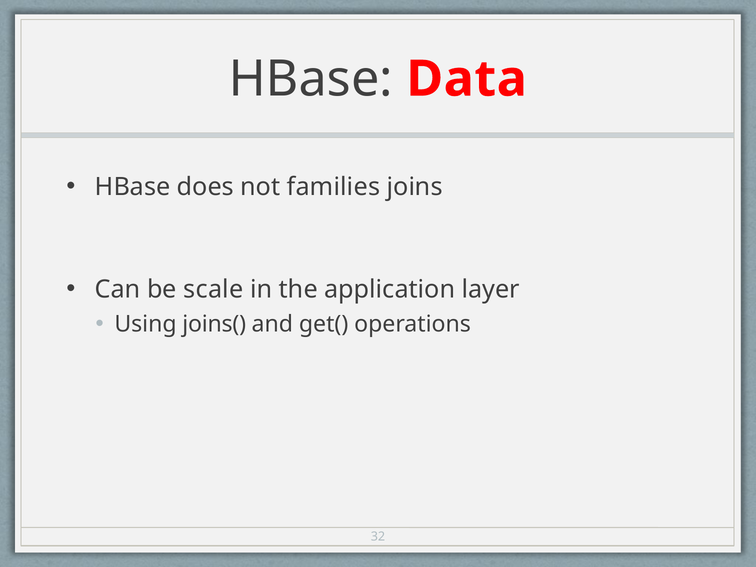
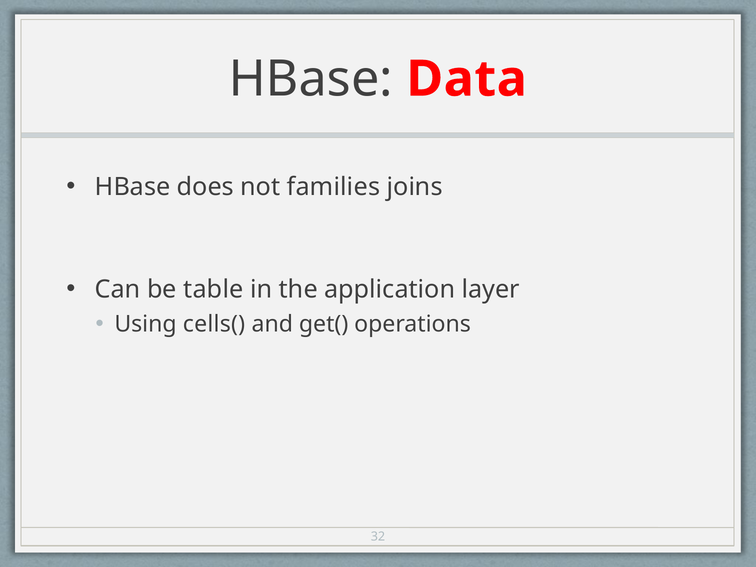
scale: scale -> table (213, 289)
joins(: joins( -> cells( (214, 324)
